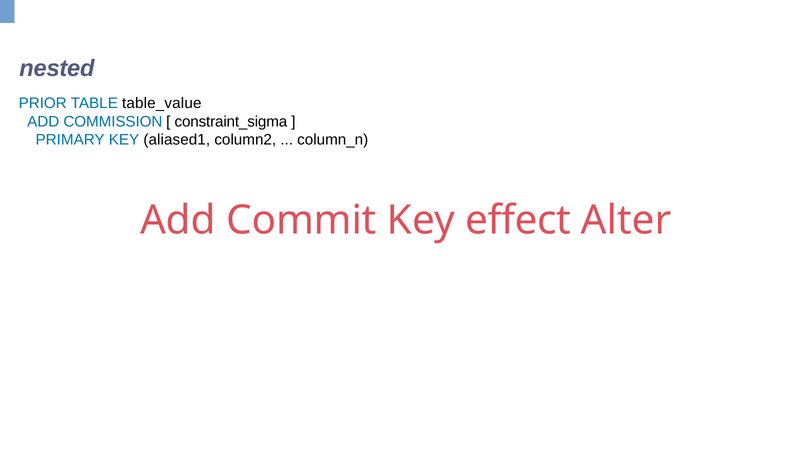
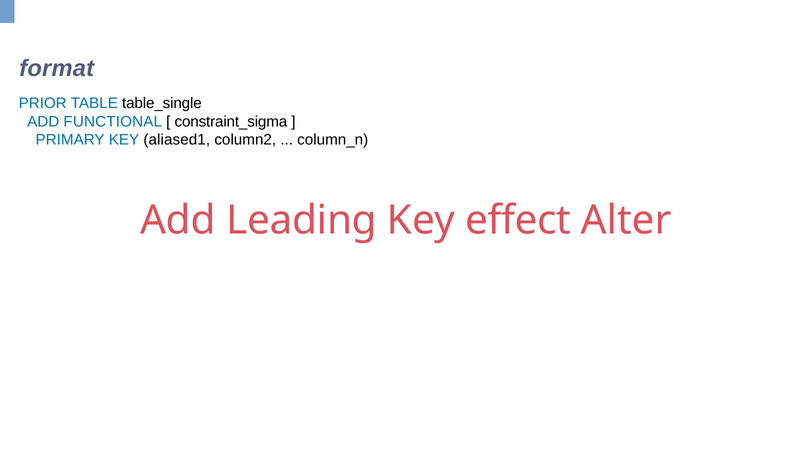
nested: nested -> format (57, 68)
table_value: table_value -> table_single (162, 103)
COMMISSION: COMMISSION -> FUNCTIONAL (113, 122)
Commit: Commit -> Leading (302, 220)
